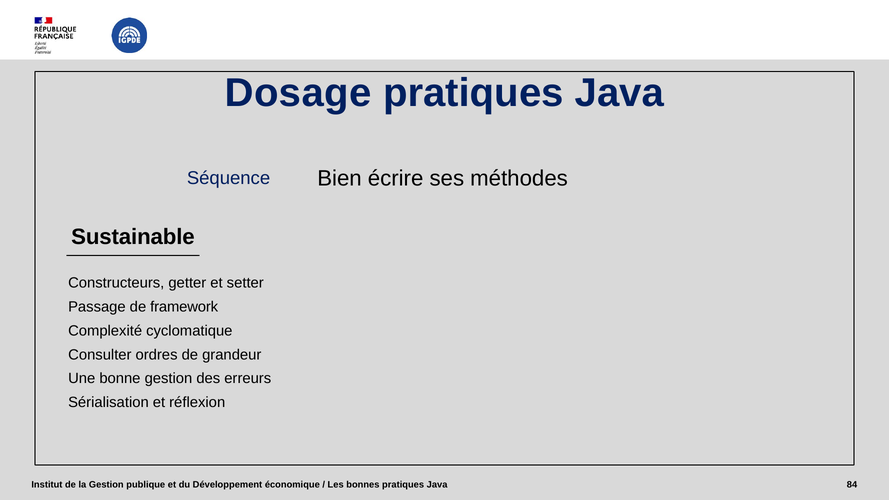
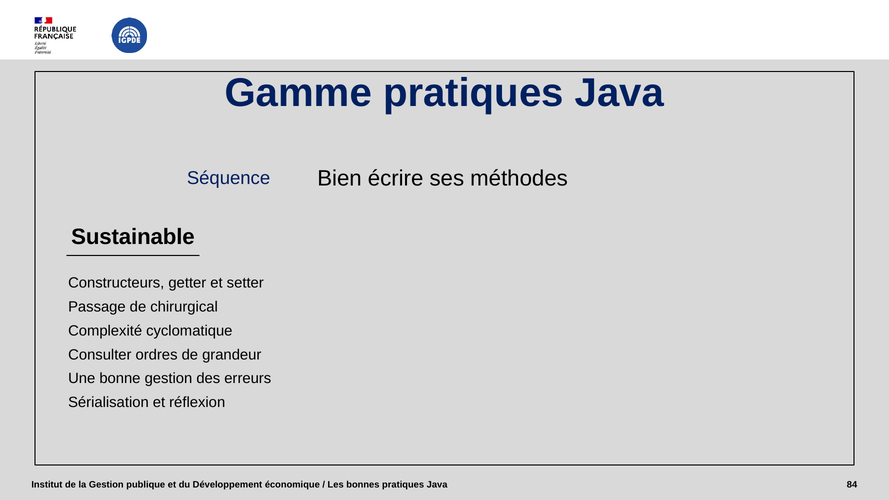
Dosage: Dosage -> Gamme (298, 93)
framework: framework -> chirurgical (184, 307)
